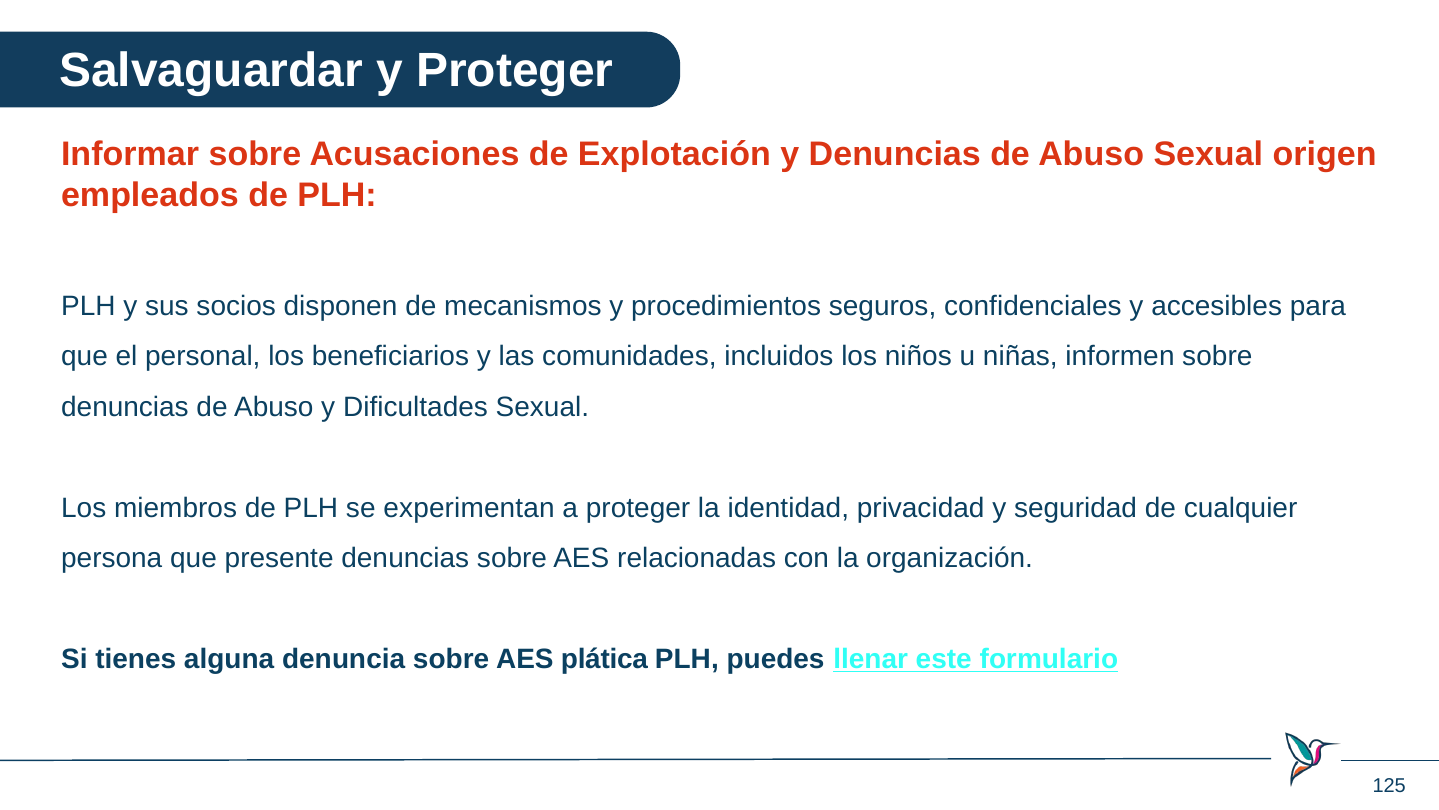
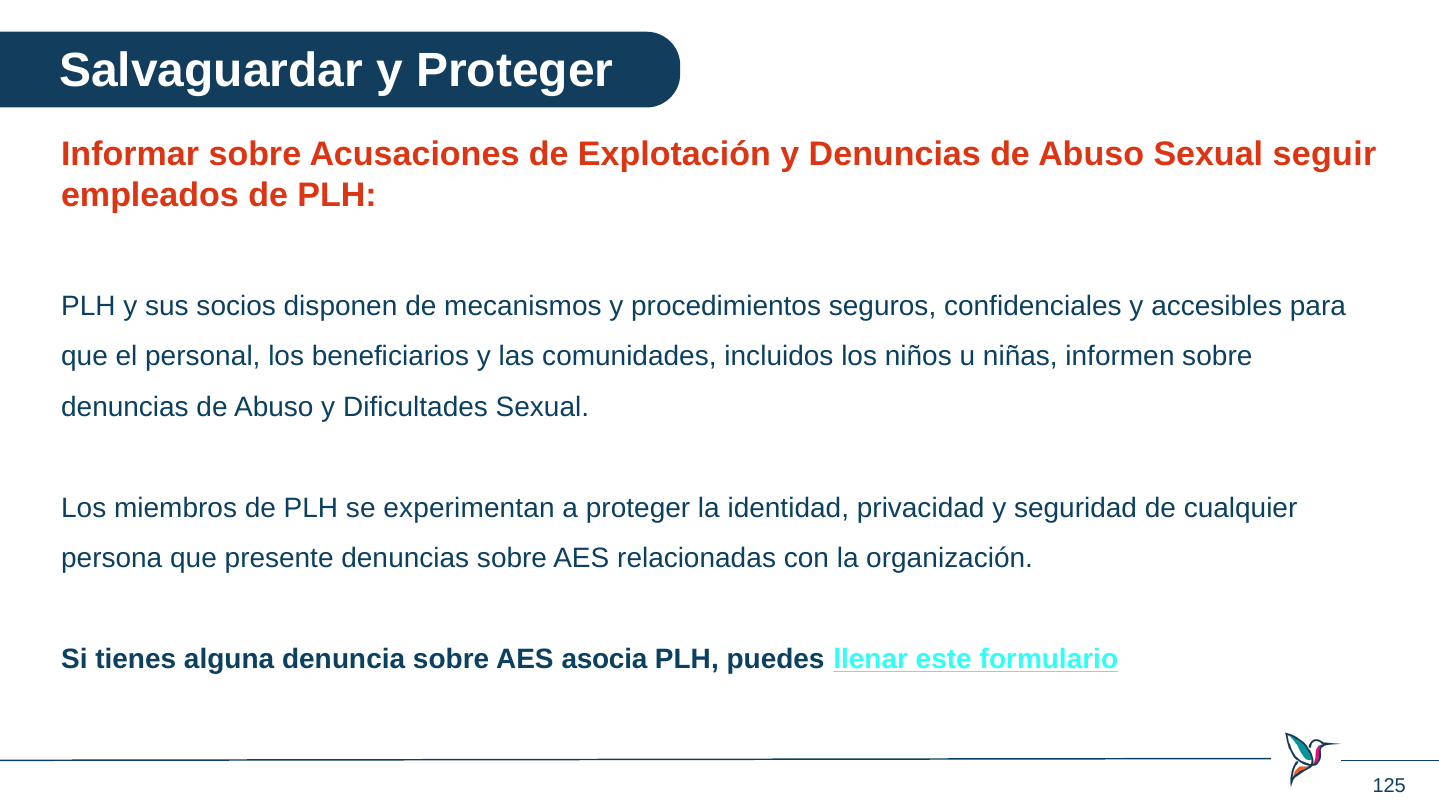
origen: origen -> seguir (1324, 154)
plática: plática -> asocia (604, 659)
